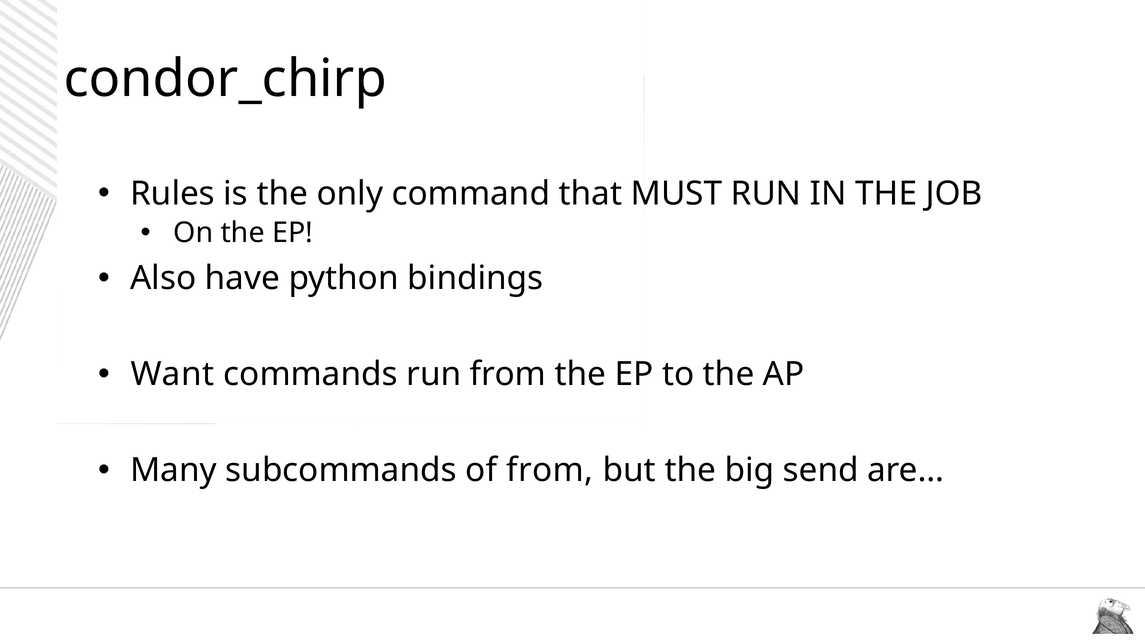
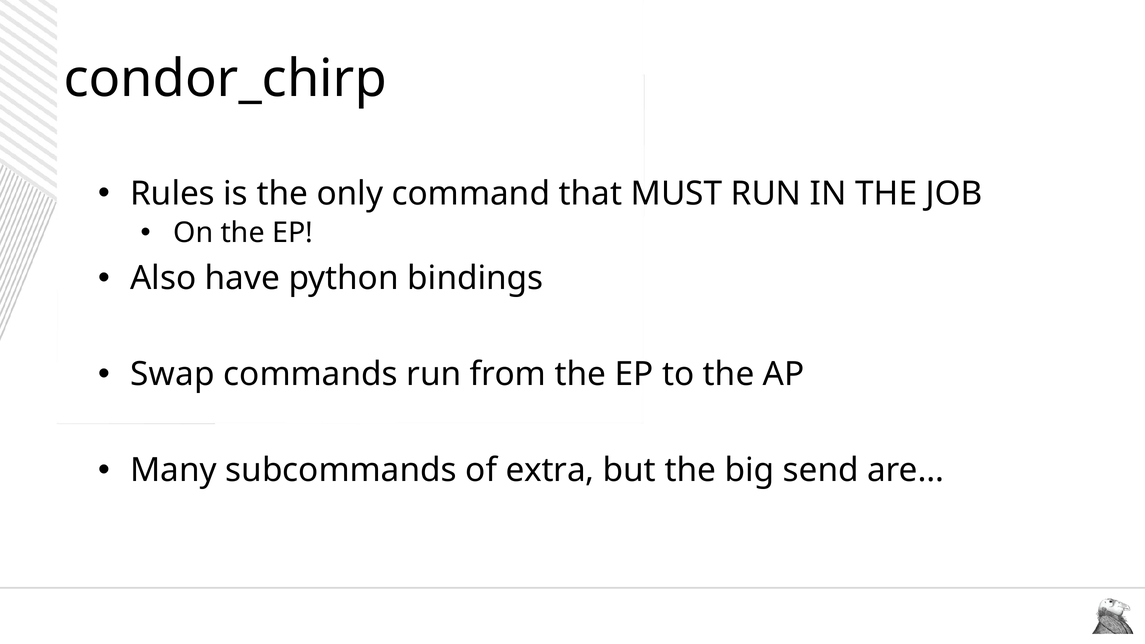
Want: Want -> Swap (172, 374)
of from: from -> extra (550, 470)
